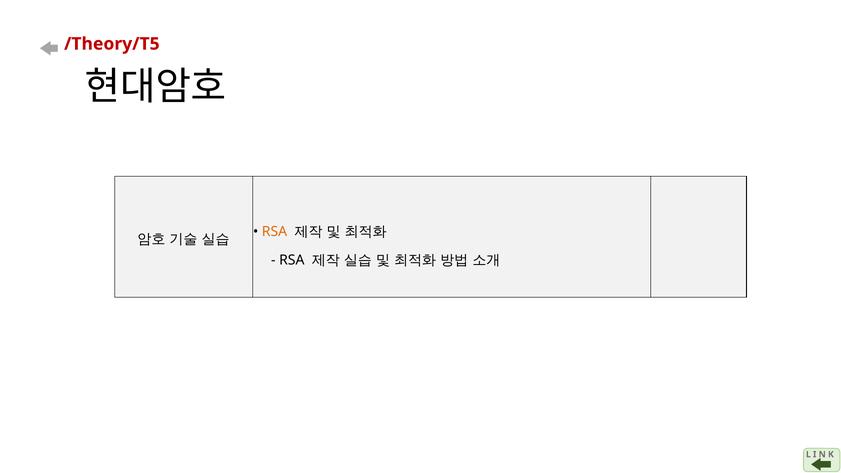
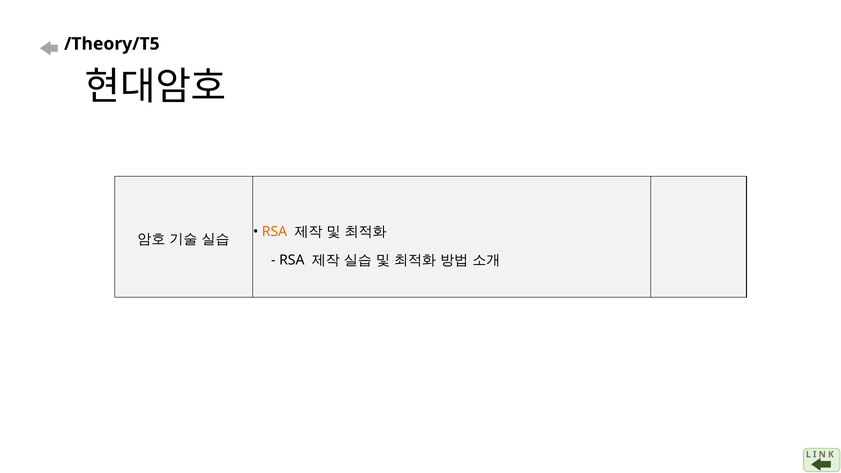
/Theory/T5 colour: red -> black (112, 44)
